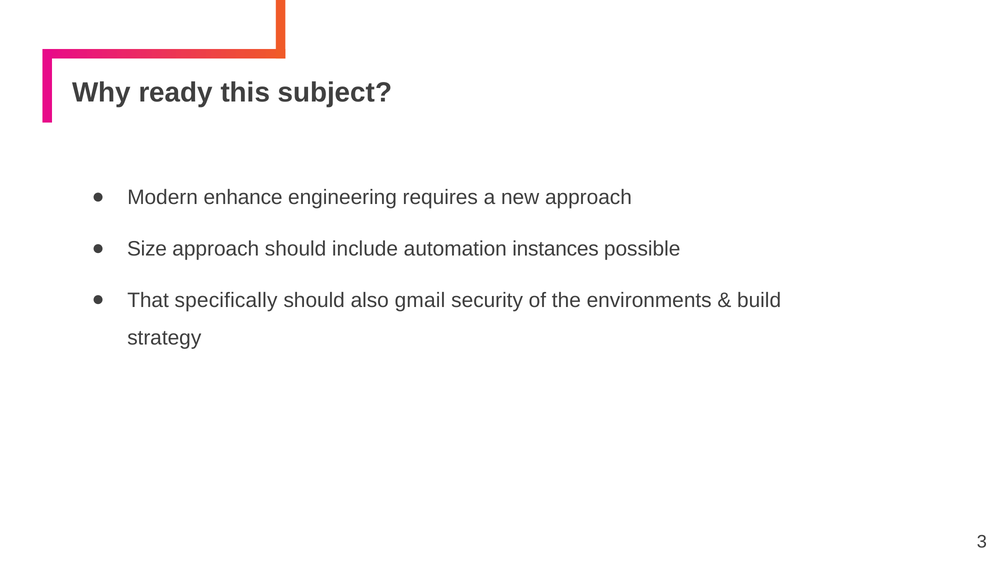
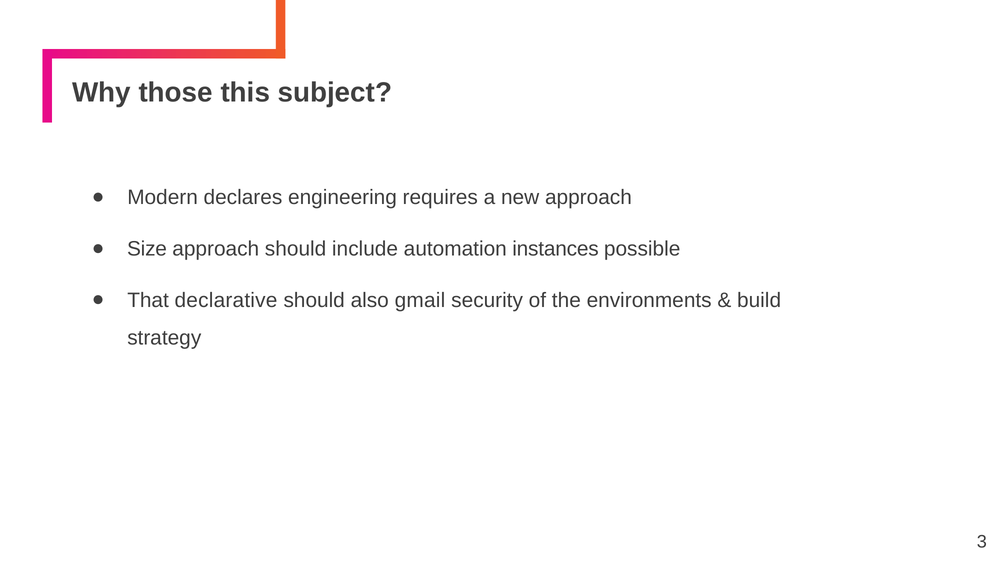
ready: ready -> those (176, 92)
enhance: enhance -> declares (243, 197)
specifically: specifically -> declarative (226, 300)
